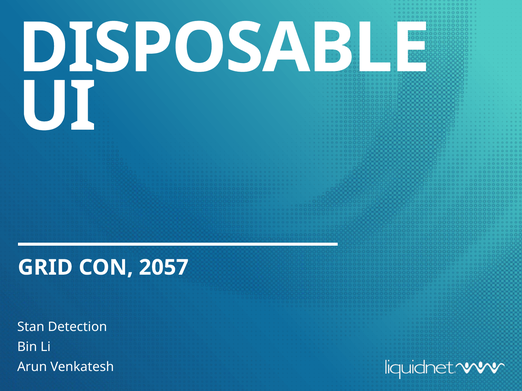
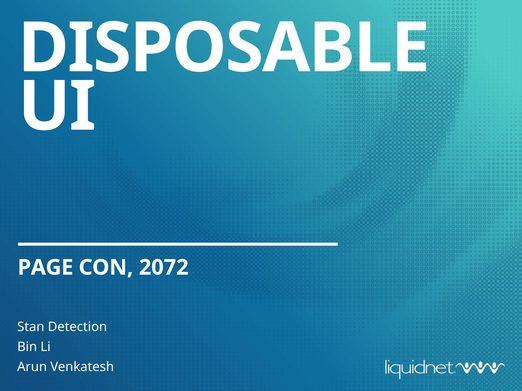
GRID: GRID -> PAGE (45, 268)
2057: 2057 -> 2072 (164, 268)
